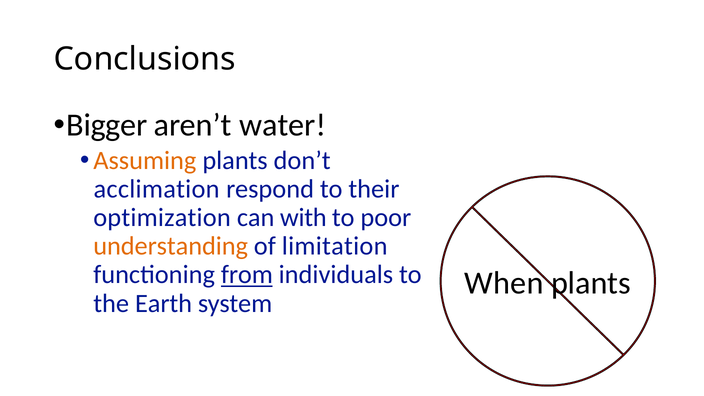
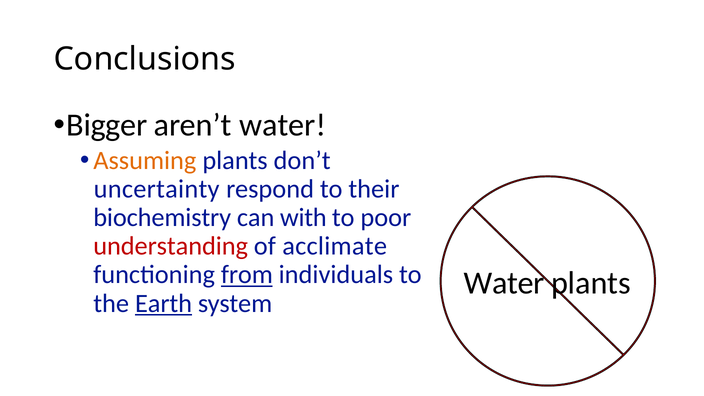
acclimation: acclimation -> uncertainty (157, 189)
optimization: optimization -> biochemistry (162, 218)
understanding colour: orange -> red (171, 246)
limitation: limitation -> acclimate (335, 246)
When: When -> Water (504, 283)
Earth underline: none -> present (164, 303)
